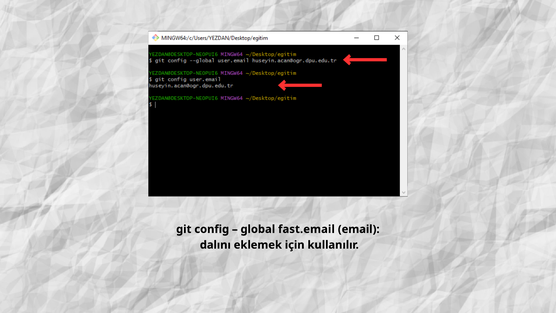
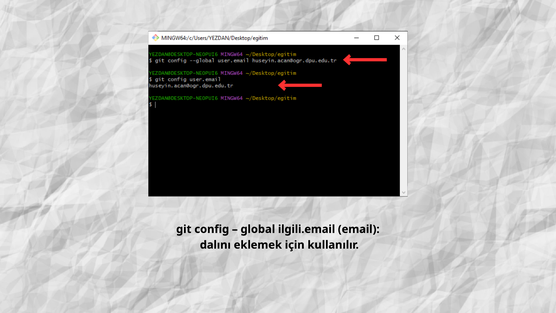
fast.email: fast.email -> ilgili.email (306, 229)
